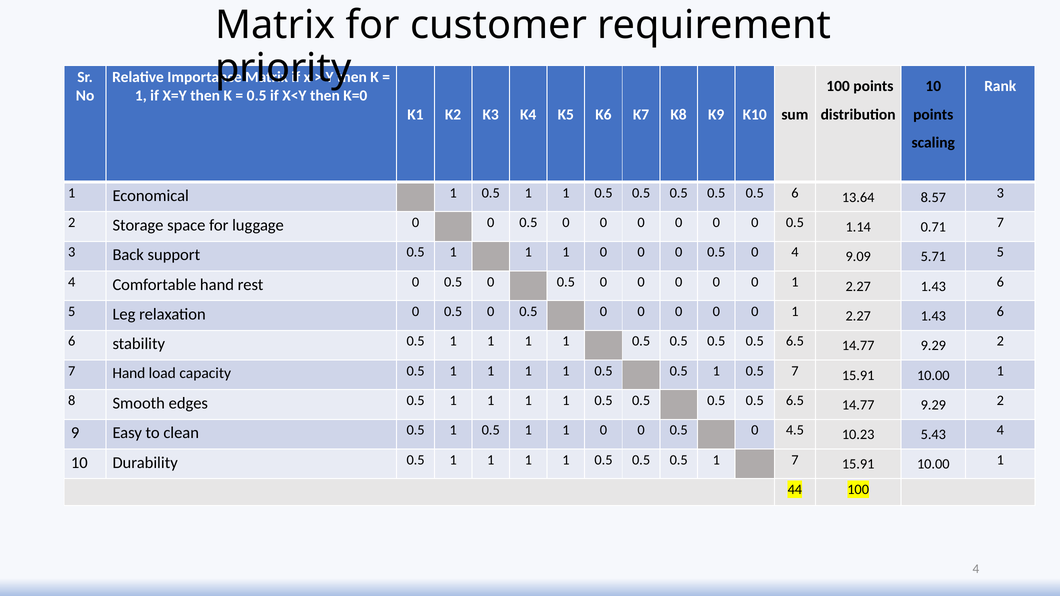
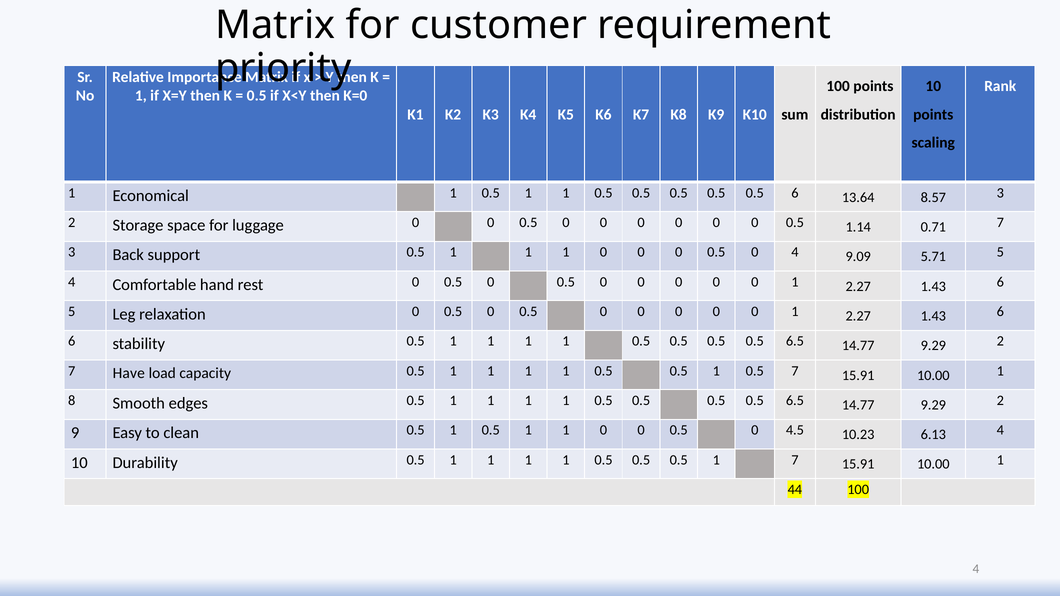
7 Hand: Hand -> Have (129, 373)
5.43: 5.43 -> 6.13 (933, 435)
